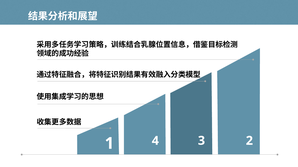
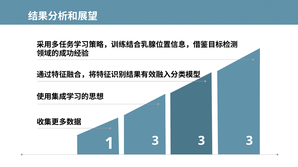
1 4: 4 -> 3 (155, 141)
2: 2 -> 3 (249, 141)
